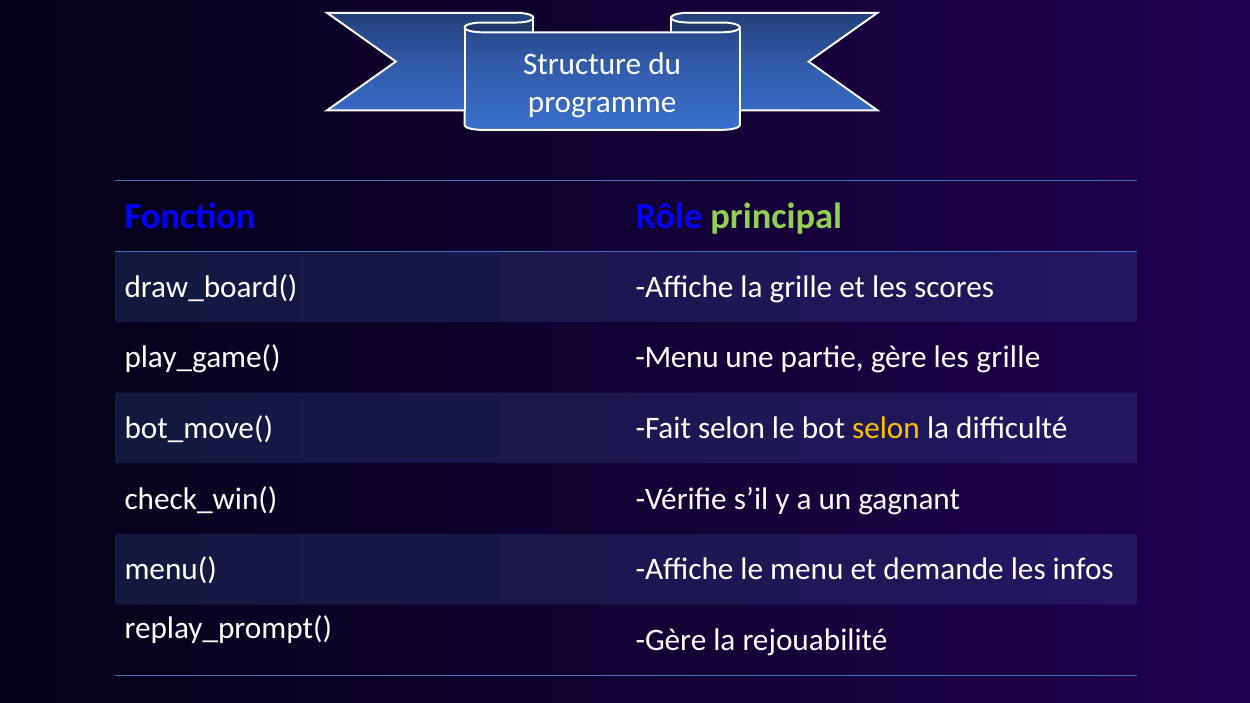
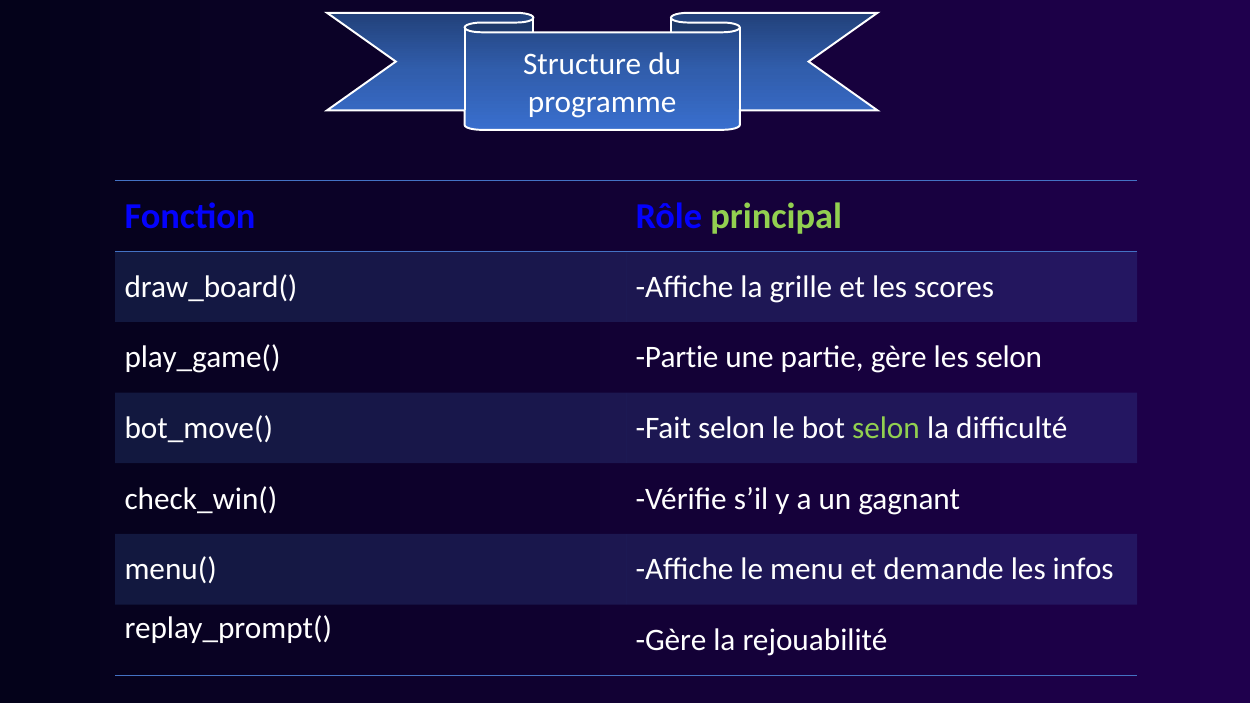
Menu: Menu -> Partie (677, 358)
les grille: grille -> selon (1009, 358)
selon colour: yellow -> light green (886, 428)
